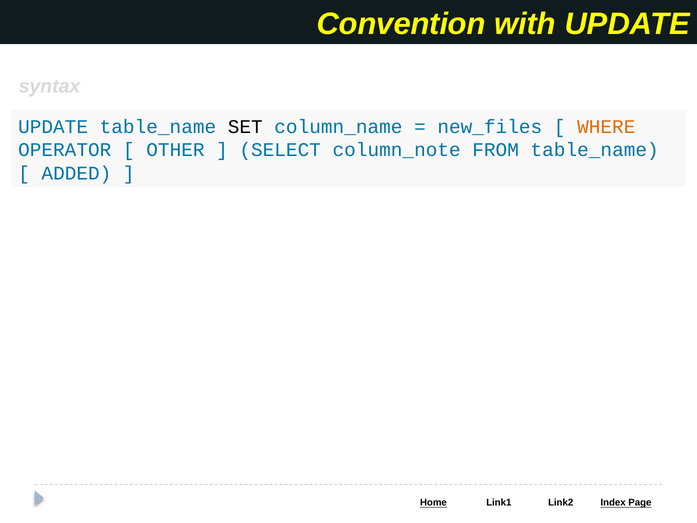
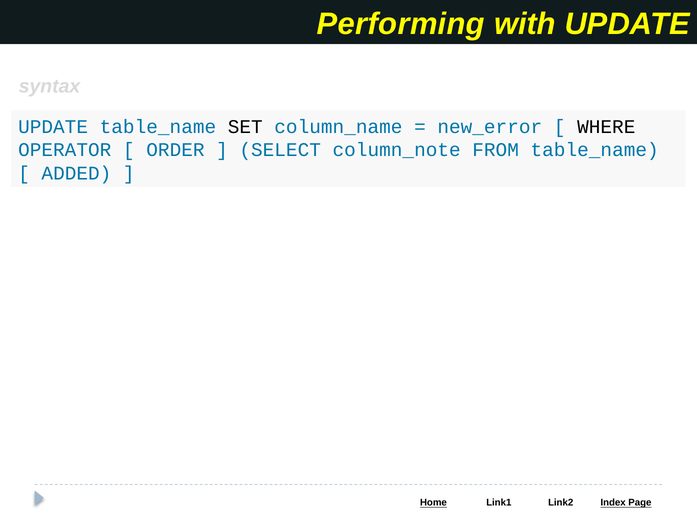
Convention: Convention -> Performing (401, 24)
new_files: new_files -> new_error (490, 127)
WHERE colour: orange -> black (606, 127)
OTHER: OTHER -> ORDER (175, 150)
